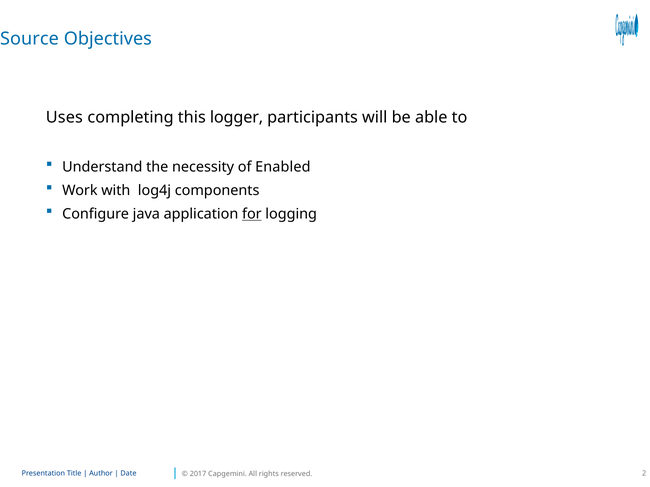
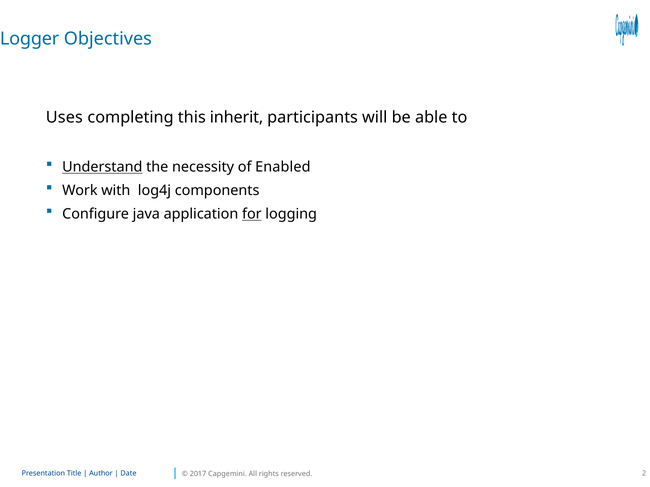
Source: Source -> Logger (30, 39)
logger: logger -> inherit (237, 118)
Understand underline: none -> present (102, 167)
